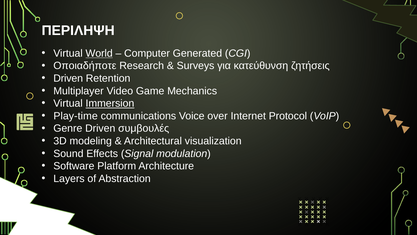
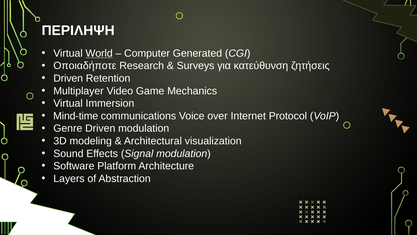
Immersion underline: present -> none (110, 103)
Play-time: Play-time -> Mind-time (76, 116)
Driven συμβουλές: συμβουλές -> modulation (144, 128)
